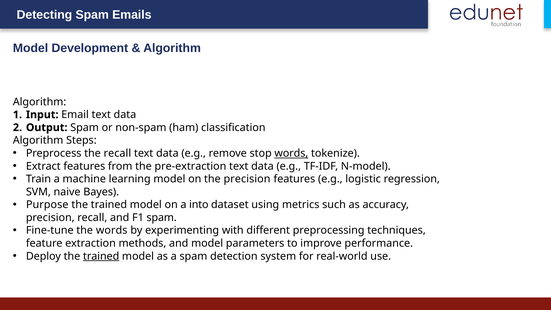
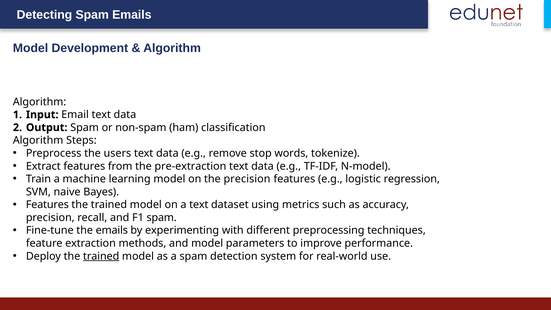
the recall: recall -> users (117, 153)
words underline: present -> none (291, 153)
Purpose: Purpose -> Features (47, 205)
a into: into -> text (199, 205)
the words: words -> emails (112, 230)
